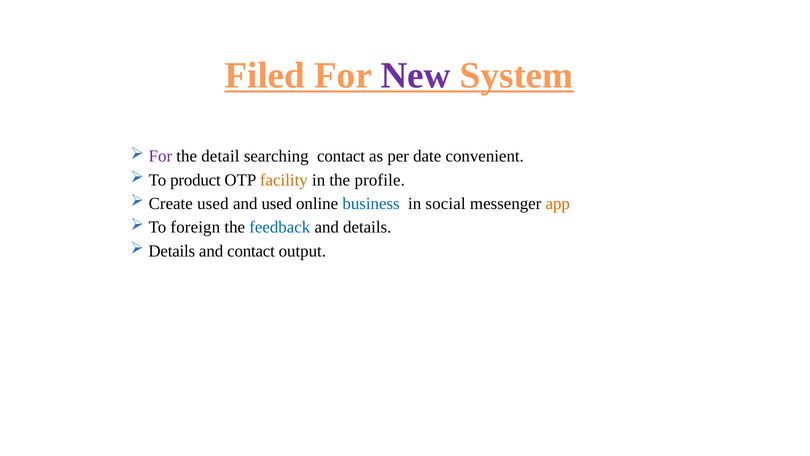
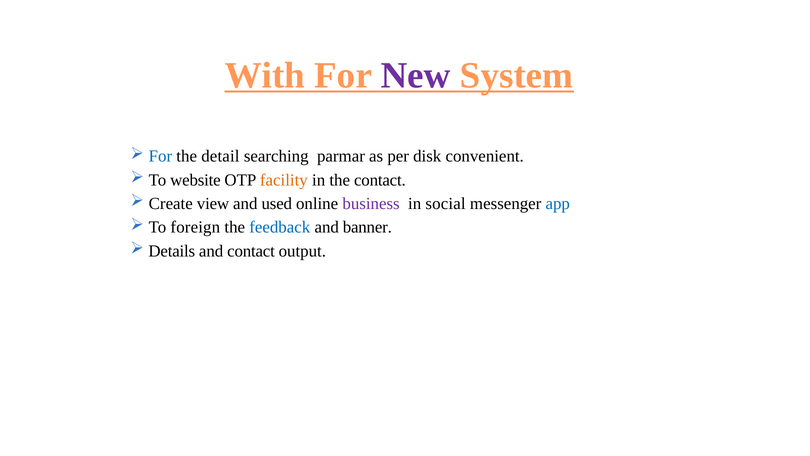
Filed: Filed -> With (265, 75)
For colour: purple -> blue (160, 156)
searching contact: contact -> parmar (341, 156)
date: date -> disk (427, 156)
product: product -> website (195, 180)
the profile: profile -> contact (380, 180)
Create used: used -> view (213, 203)
business colour: blue -> purple (371, 203)
app colour: orange -> blue (558, 203)
and details: details -> banner (367, 227)
